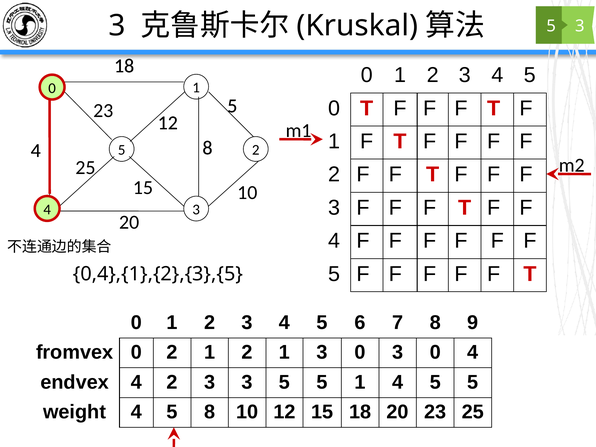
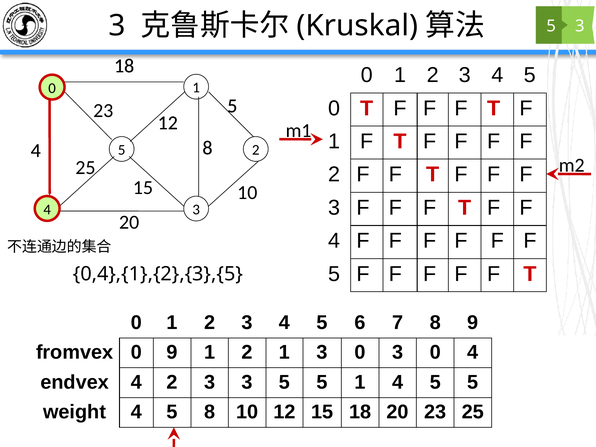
0 2: 2 -> 9 (172, 352)
